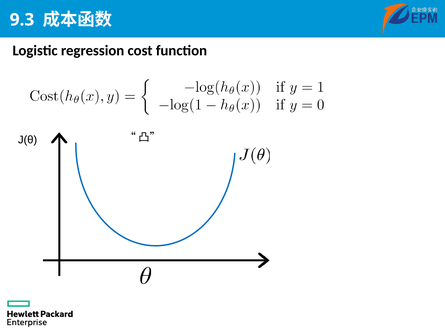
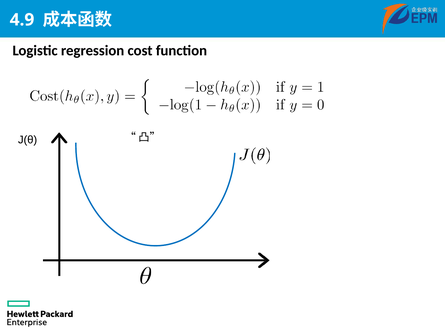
9.3: 9.3 -> 4.9 (22, 20)
